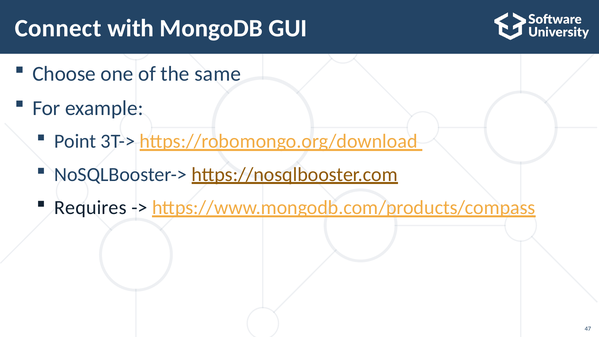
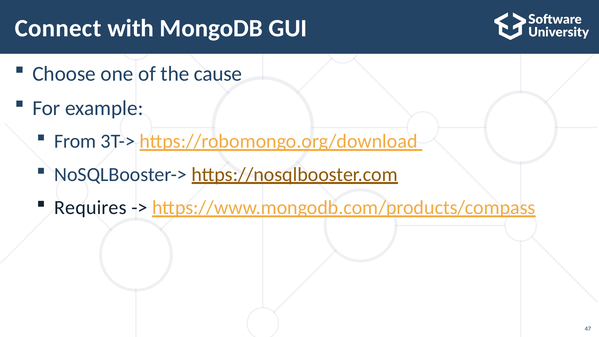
same: same -> cause (218, 74)
Point: Point -> From (75, 141)
